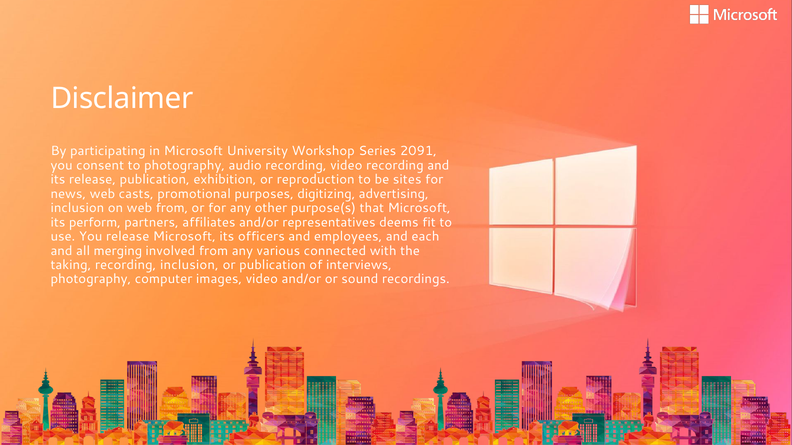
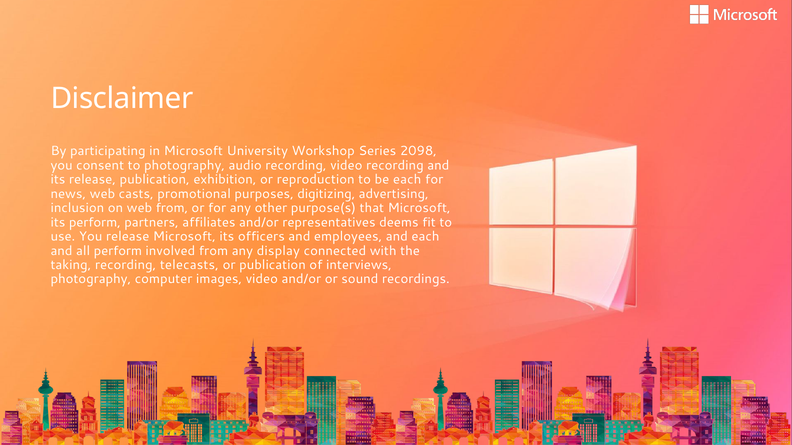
2091: 2091 -> 2098 (418, 151)
be sites: sites -> each (407, 180)
all merging: merging -> perform (118, 251)
various: various -> display (278, 251)
recording inclusion: inclusion -> telecasts (189, 265)
